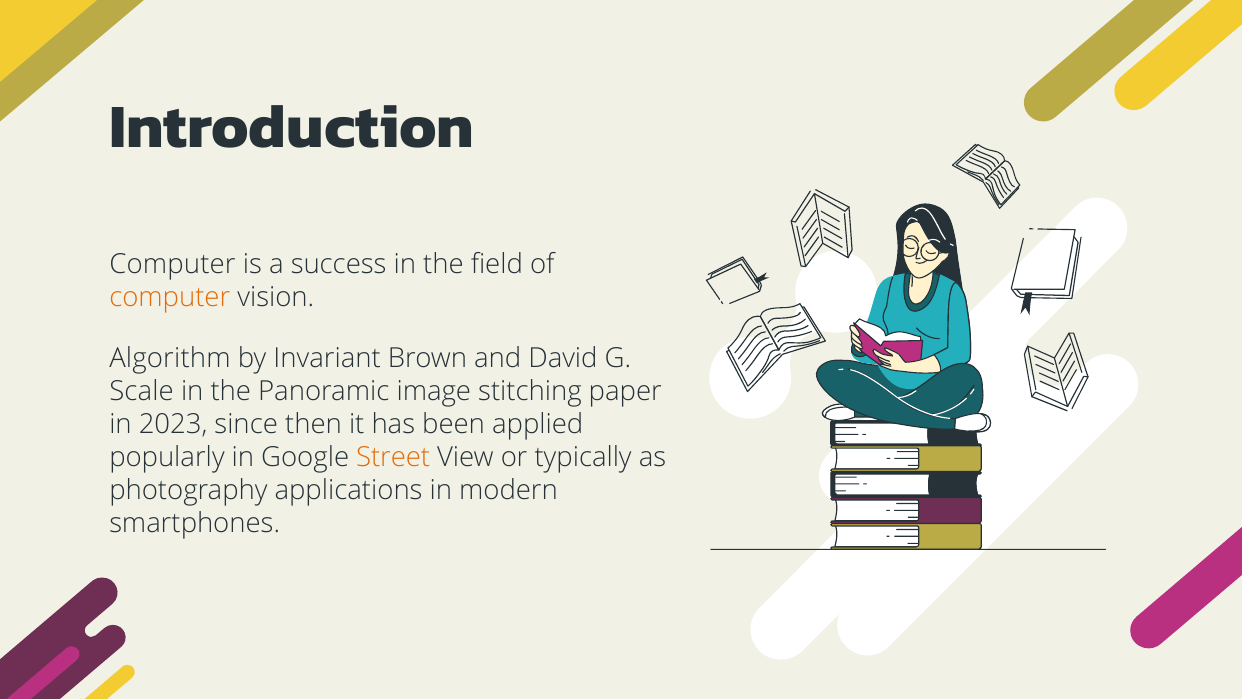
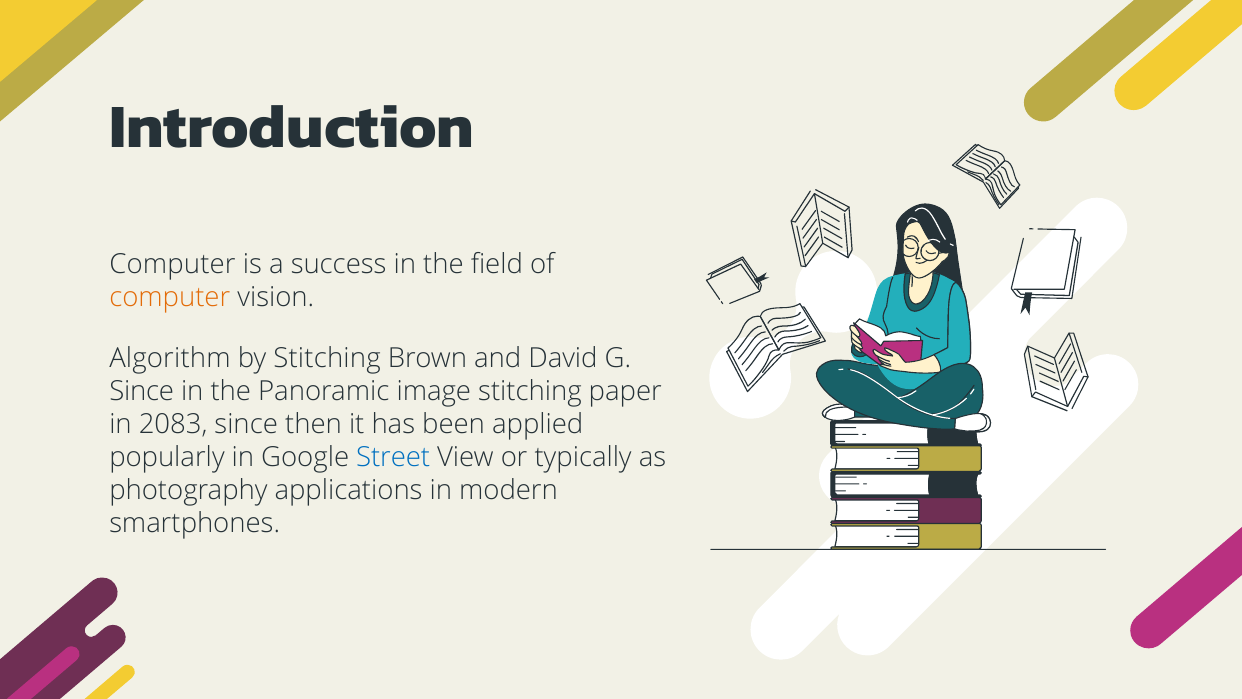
by Invariant: Invariant -> Stitching (327, 358)
Scale: Scale -> Since (142, 391)
2023: 2023 -> 2083 (173, 424)
Street colour: orange -> blue (393, 457)
